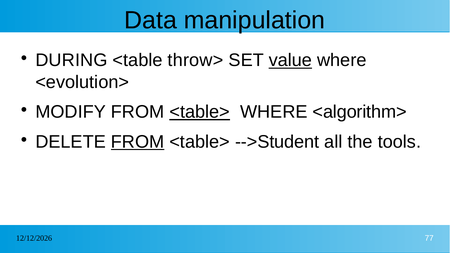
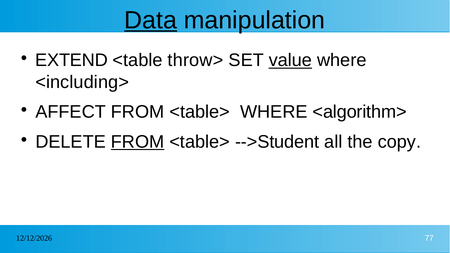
Data underline: none -> present (151, 20)
DURING: DURING -> EXTEND (72, 60)
<evolution>: <evolution> -> <including> (82, 82)
MODIFY: MODIFY -> AFFECT (71, 112)
<table> underline: present -> none (200, 112)
tools: tools -> copy (399, 142)
